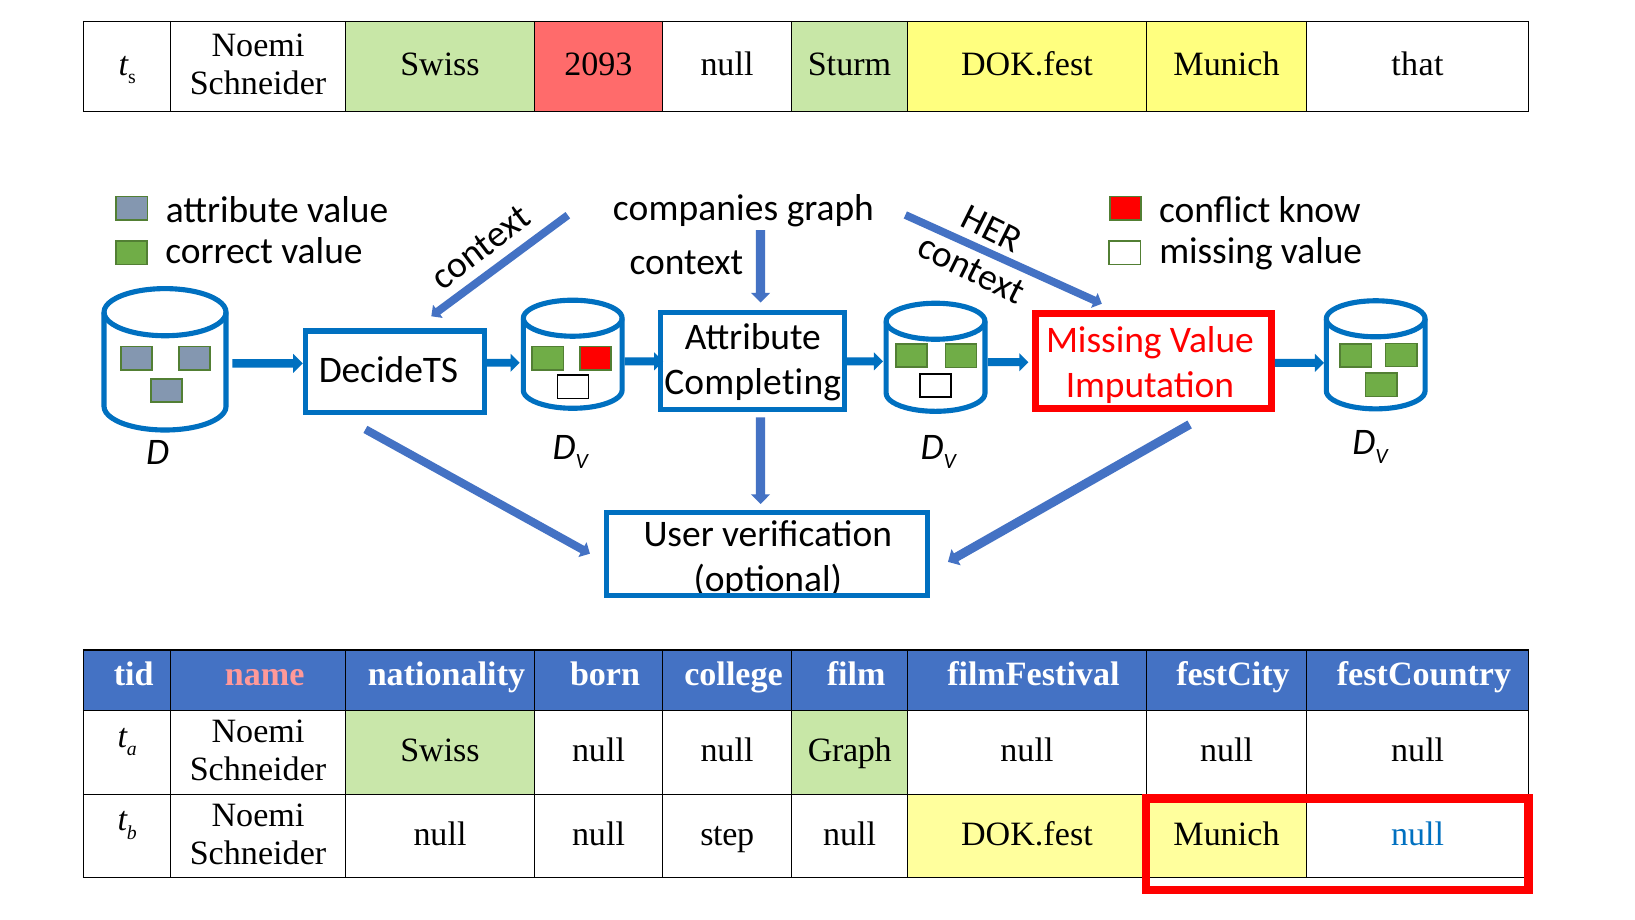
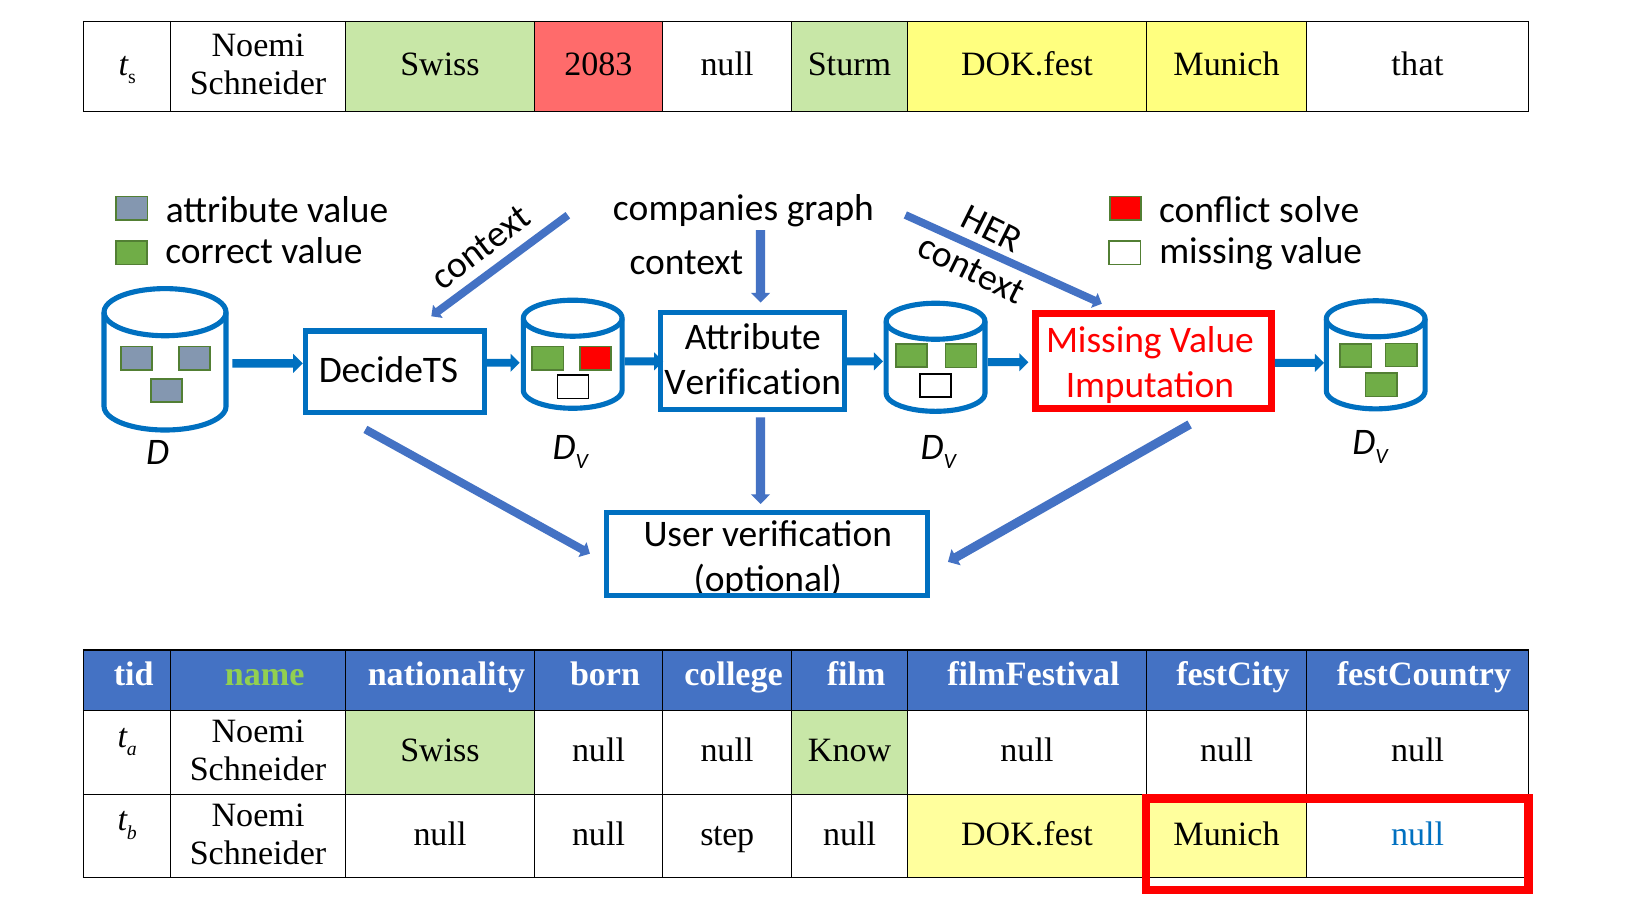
2093: 2093 -> 2083 (598, 65)
know: know -> solve (1319, 210)
Completing: Completing -> Verification (753, 382)
name colour: pink -> light green (265, 674)
null Graph: Graph -> Know (850, 750)
